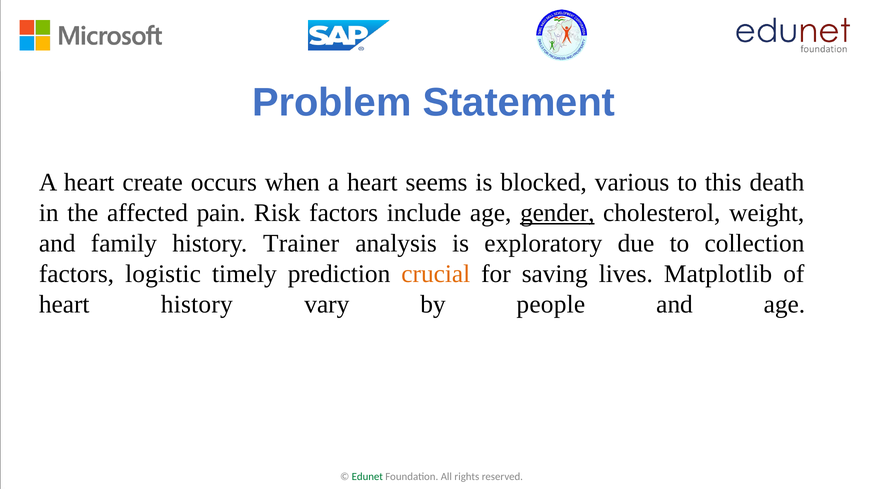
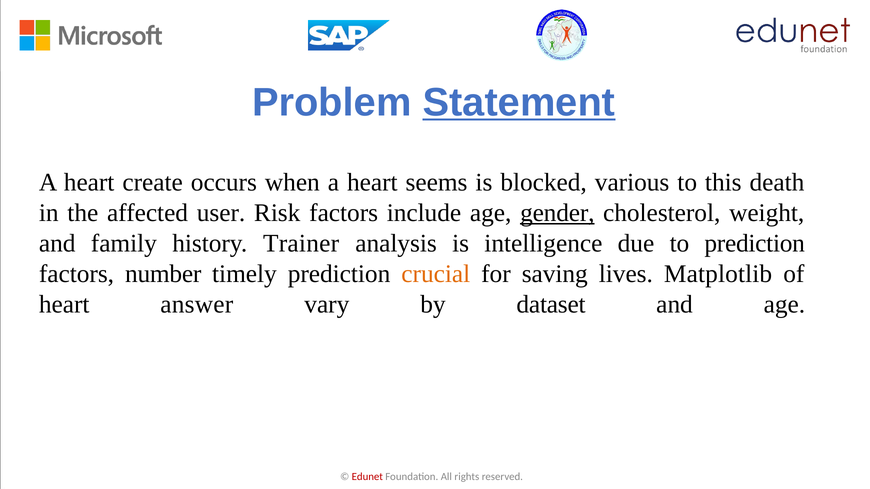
Statement underline: none -> present (519, 102)
pain: pain -> user (221, 213)
exploratory: exploratory -> intelligence (543, 244)
to collection: collection -> prediction (755, 244)
logistic: logistic -> number (163, 274)
heart history: history -> answer (197, 304)
people: people -> dataset (551, 304)
Edunet colour: green -> red (367, 477)
